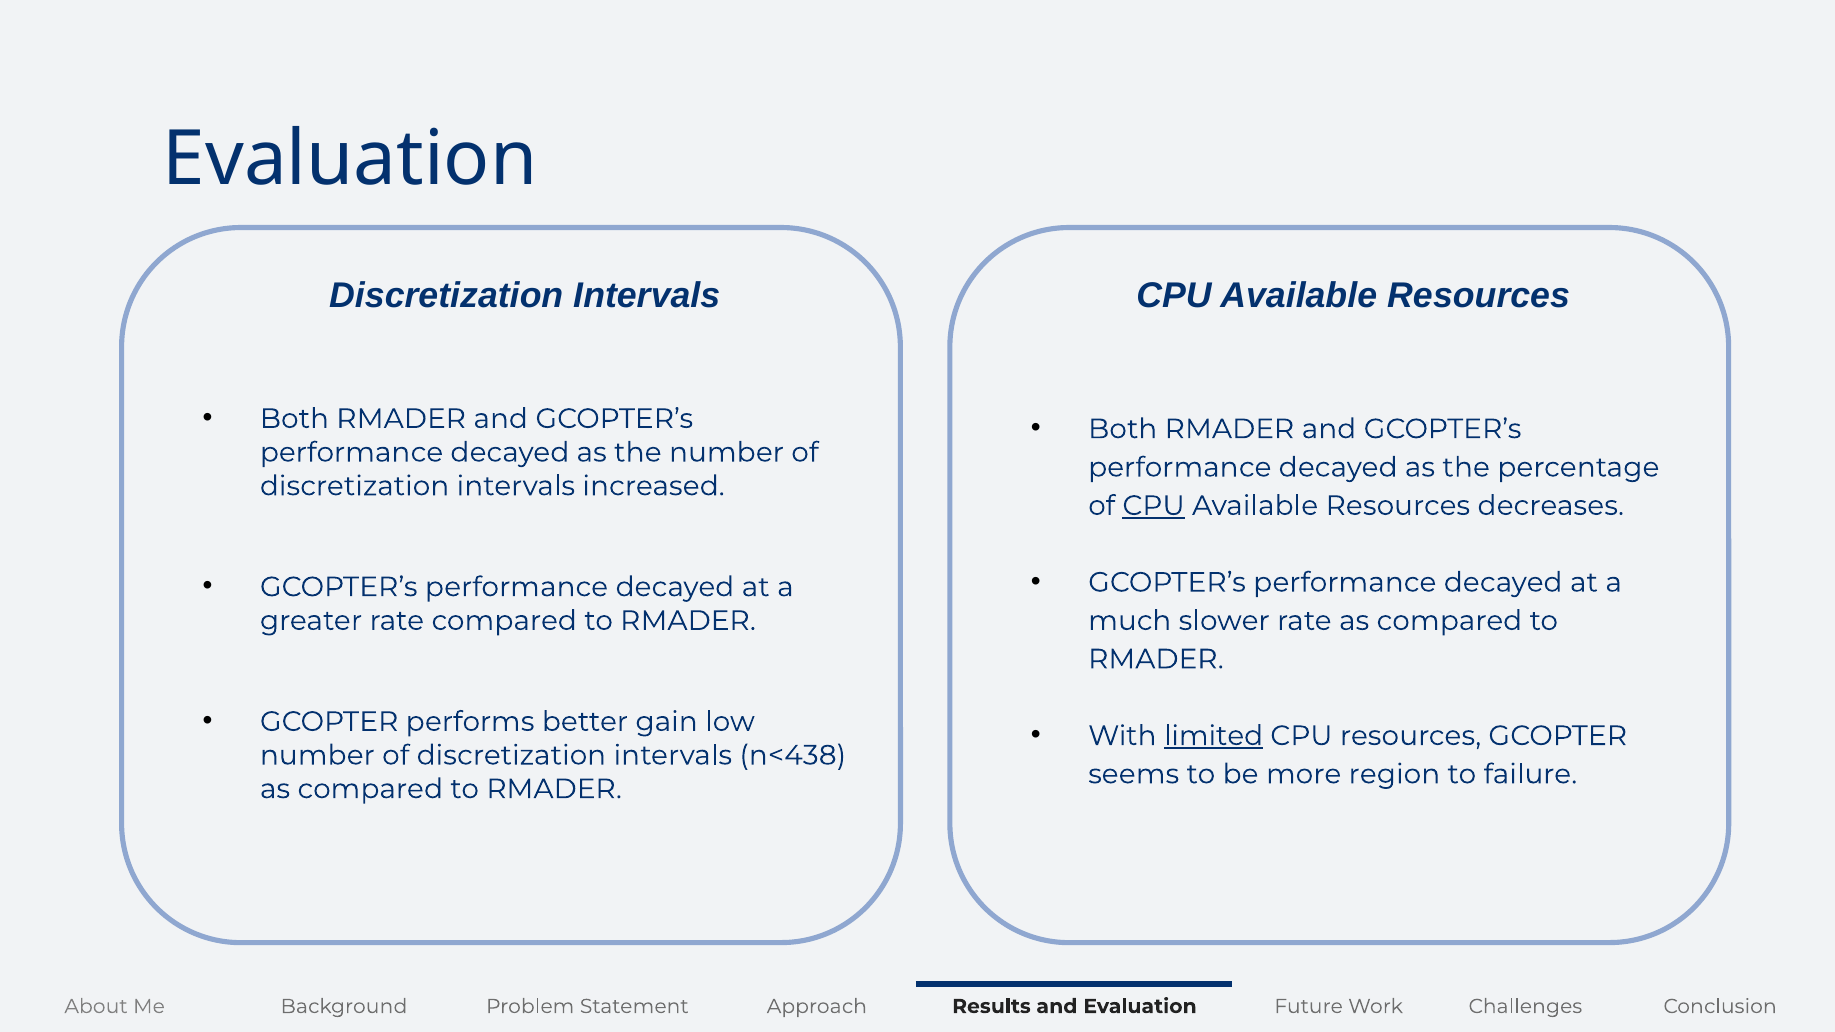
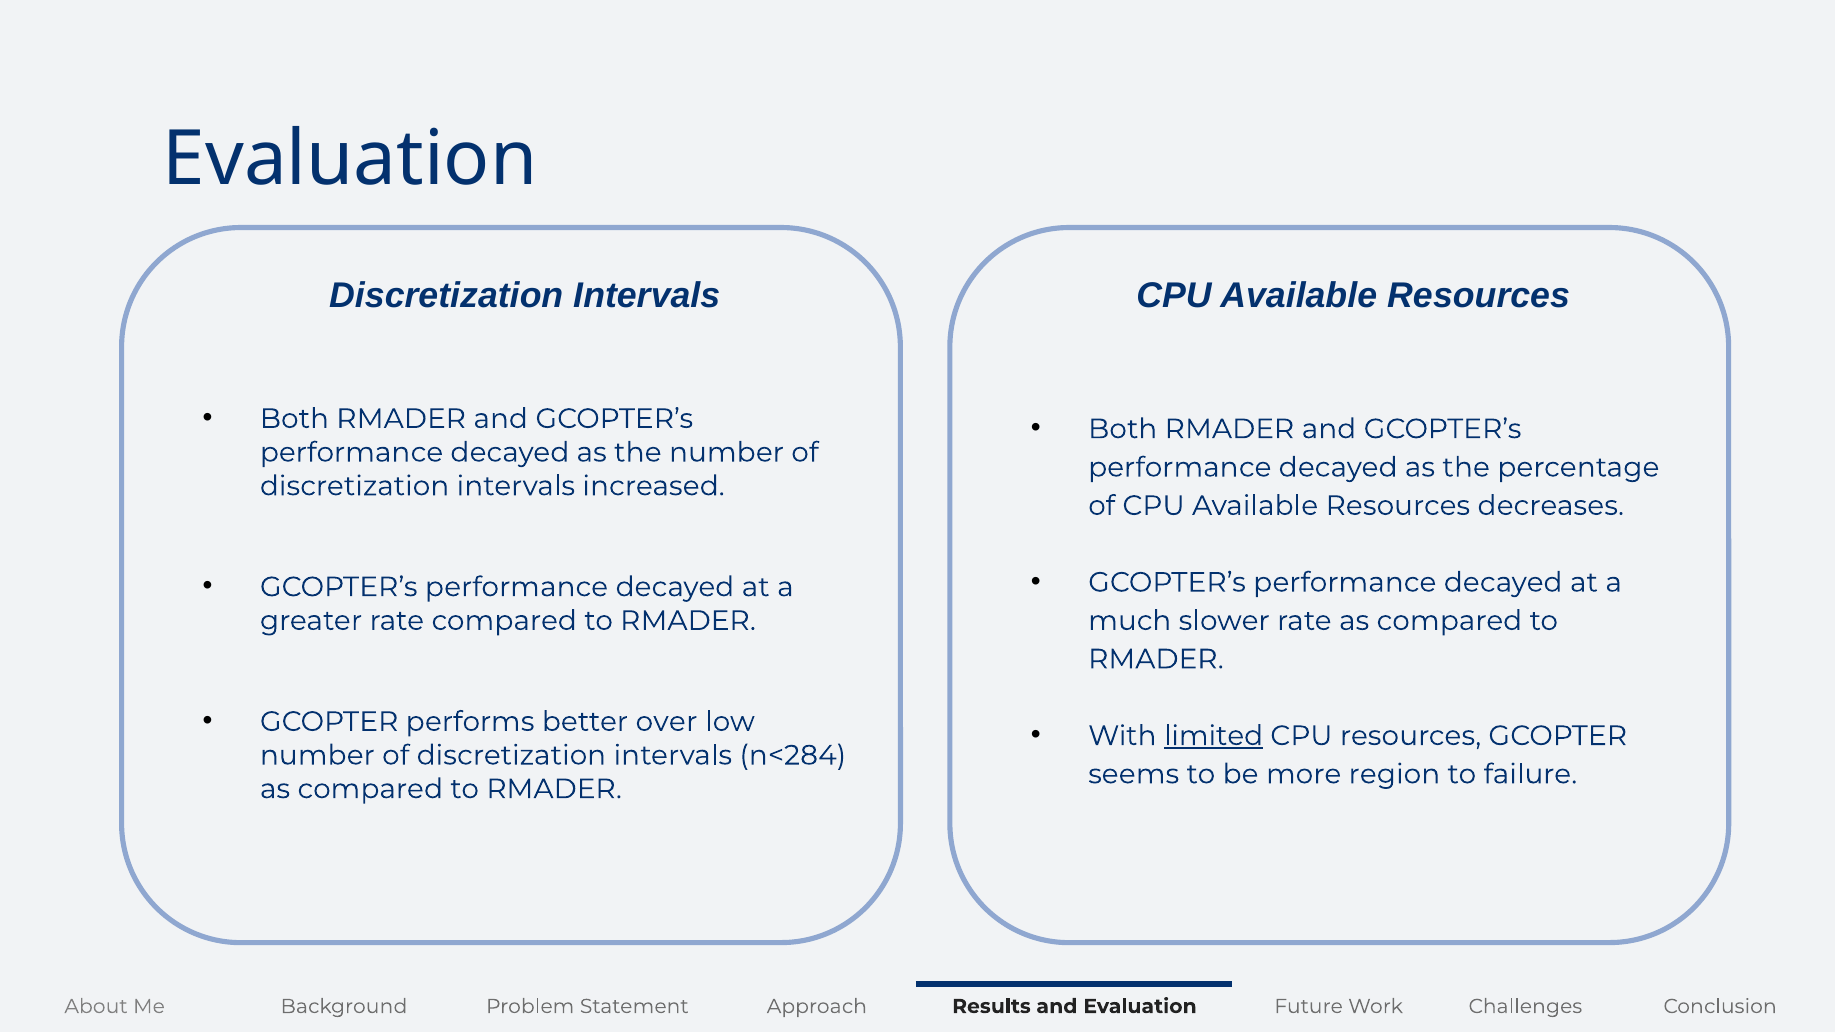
CPU underline: present -> none (1154, 506)
gain: gain -> over (666, 722)
n<438: n<438 -> n<284 (793, 755)
